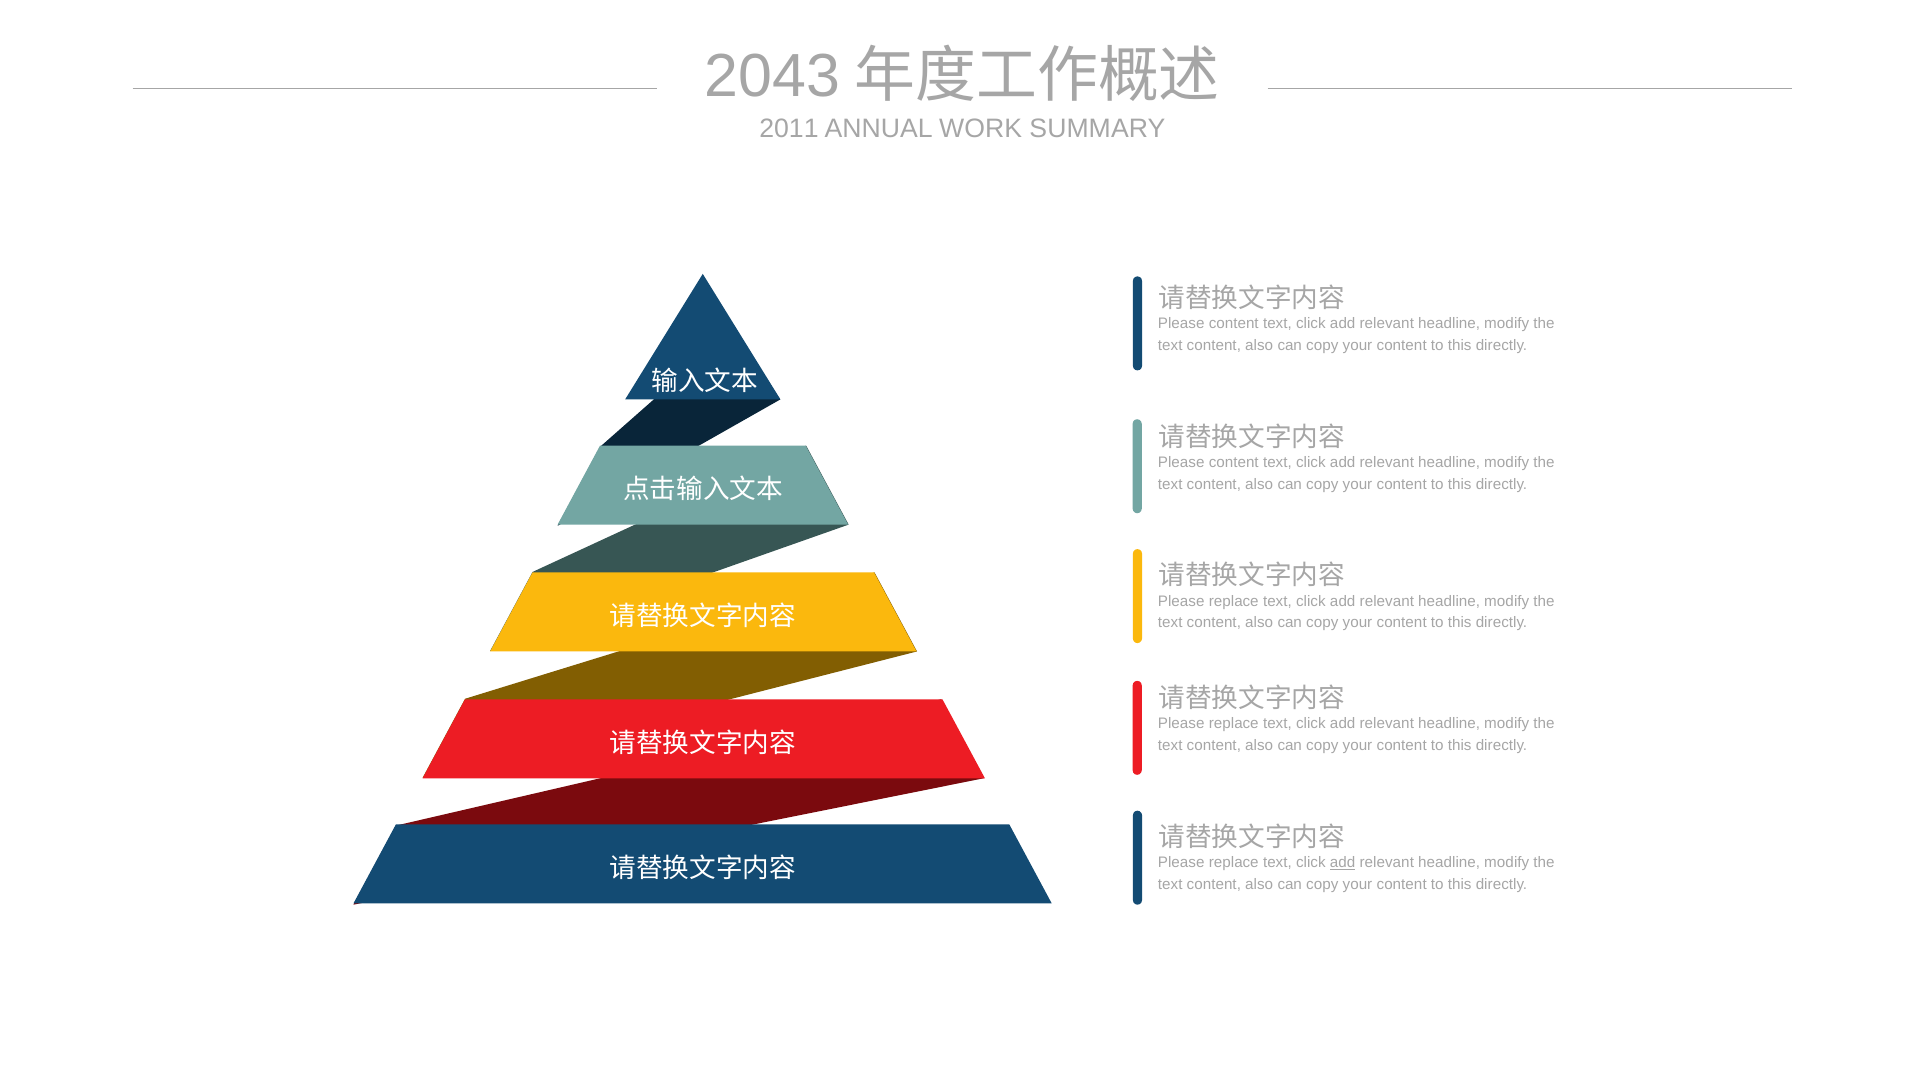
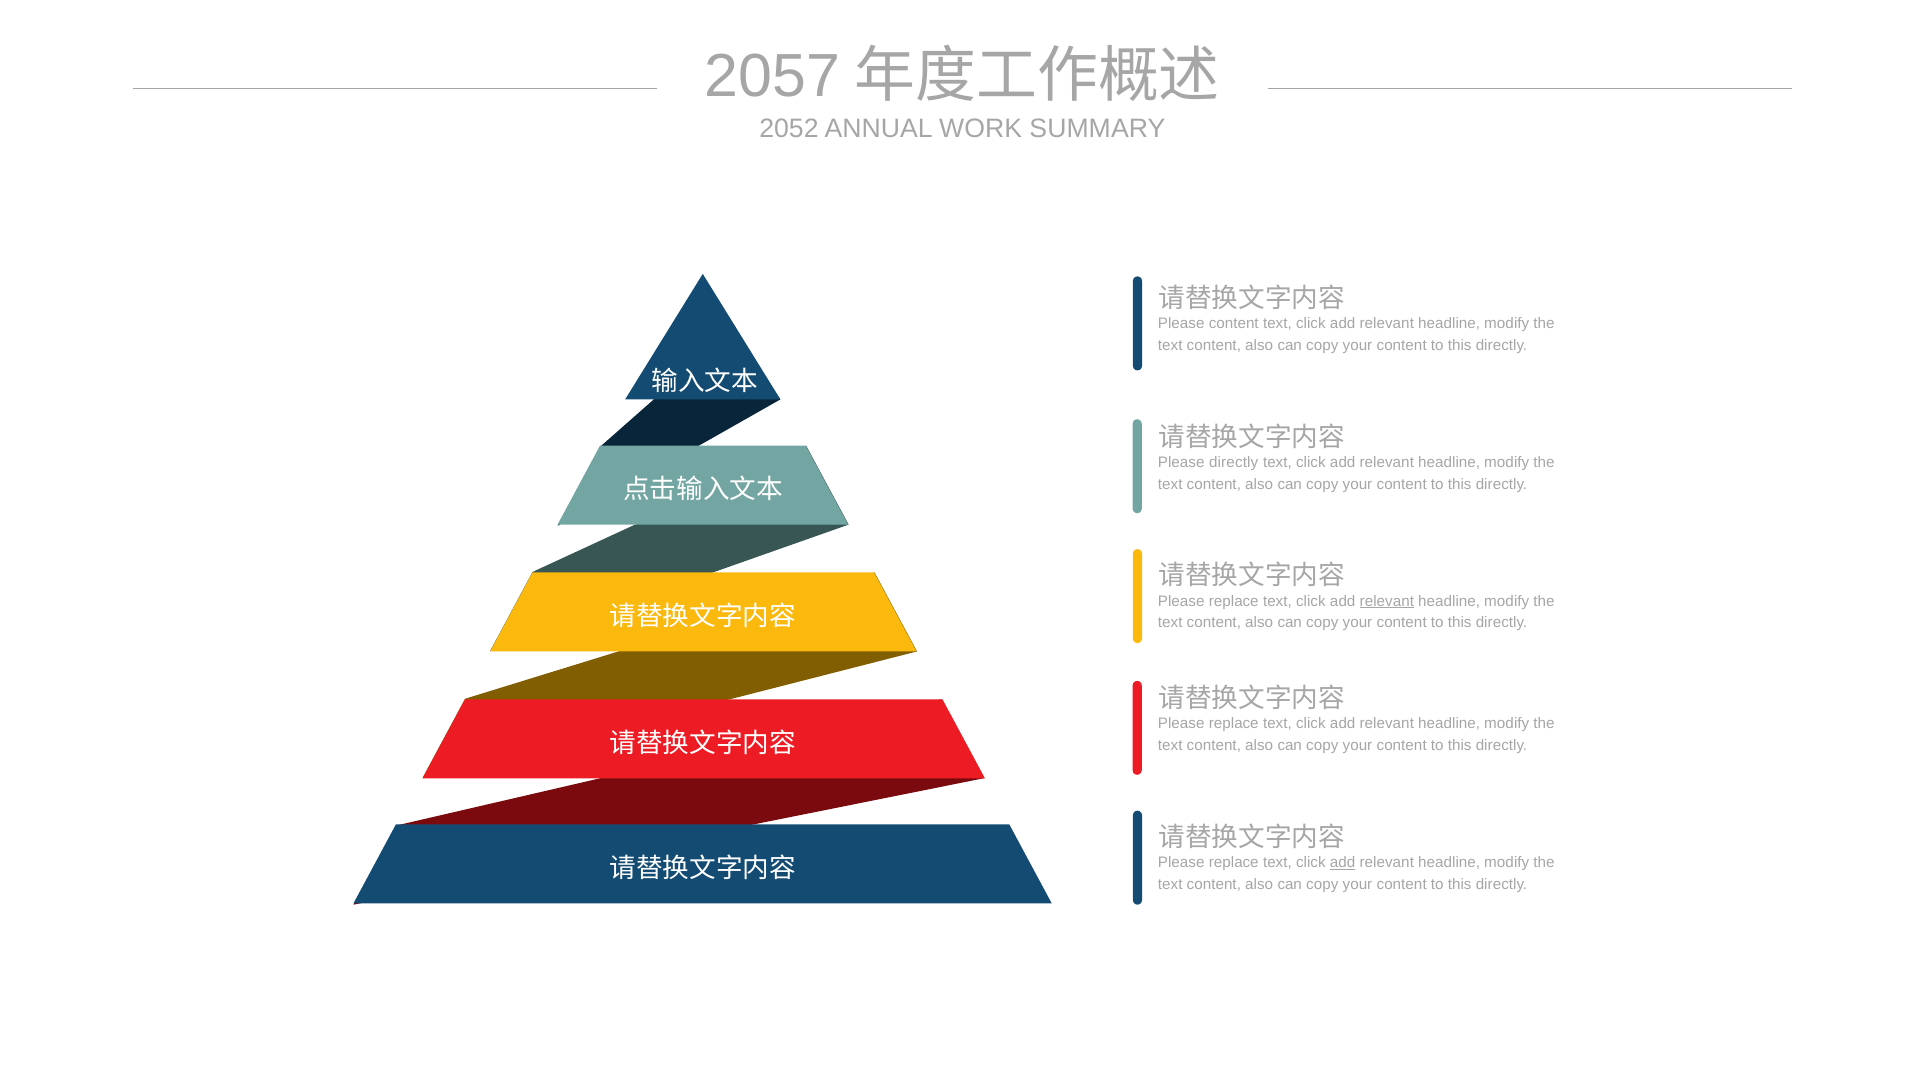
2043: 2043 -> 2057 (772, 76)
2011: 2011 -> 2052 (789, 129)
content: content -> directly (1234, 462)
relevant underline: none -> present (1387, 601)
